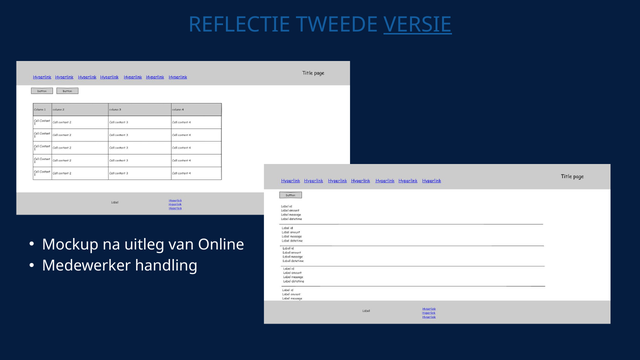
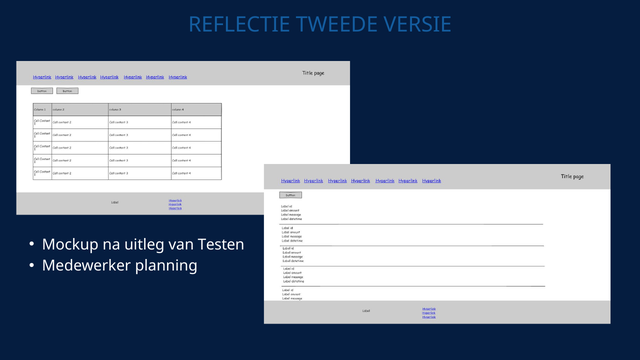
VERSIE underline: present -> none (418, 25)
Online: Online -> Testen (221, 245)
handling: handling -> planning (166, 266)
